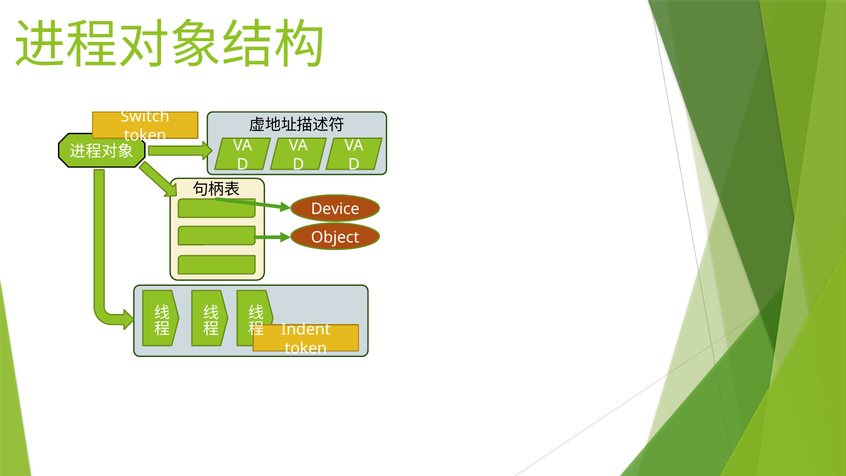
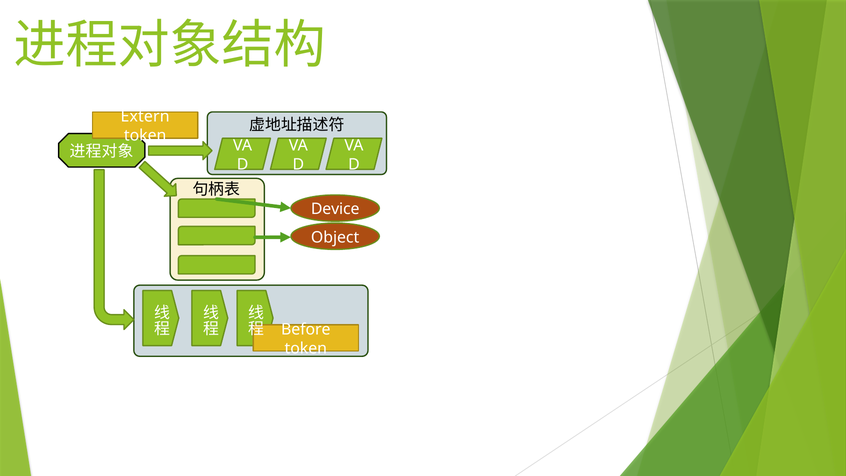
Switch: Switch -> Extern (145, 117)
Indent: Indent -> Before (306, 329)
